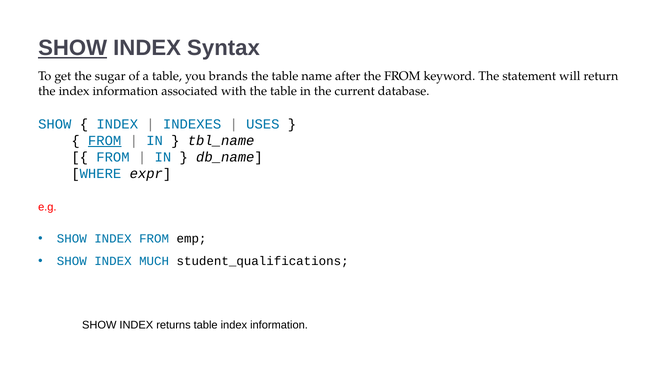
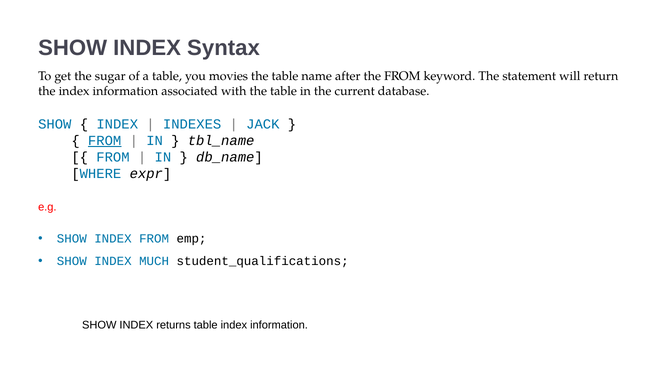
SHOW underline: present -> none (73, 48)
brands: brands -> movies (228, 76)
USES: USES -> JACK (263, 124)
